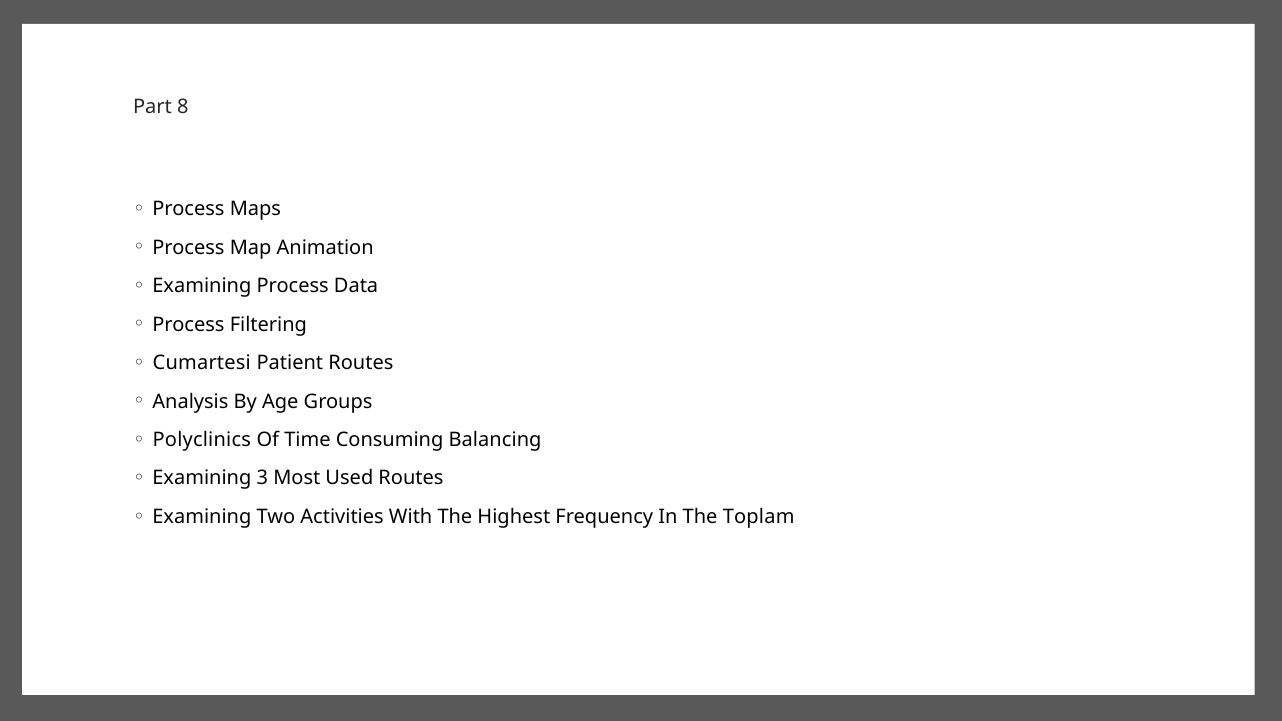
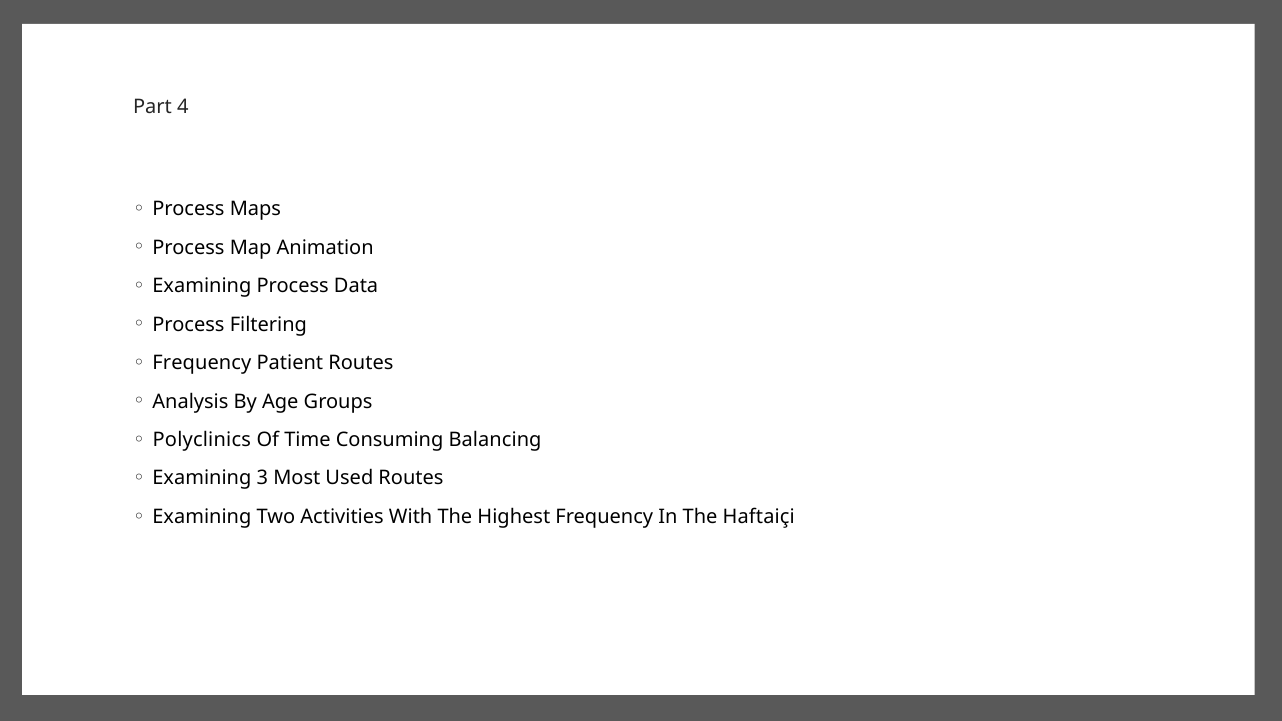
8: 8 -> 4 (183, 107)
Cumartesi: Cumartesi -> Frequency (202, 363)
Toplam: Toplam -> Haftaiçi (759, 517)
